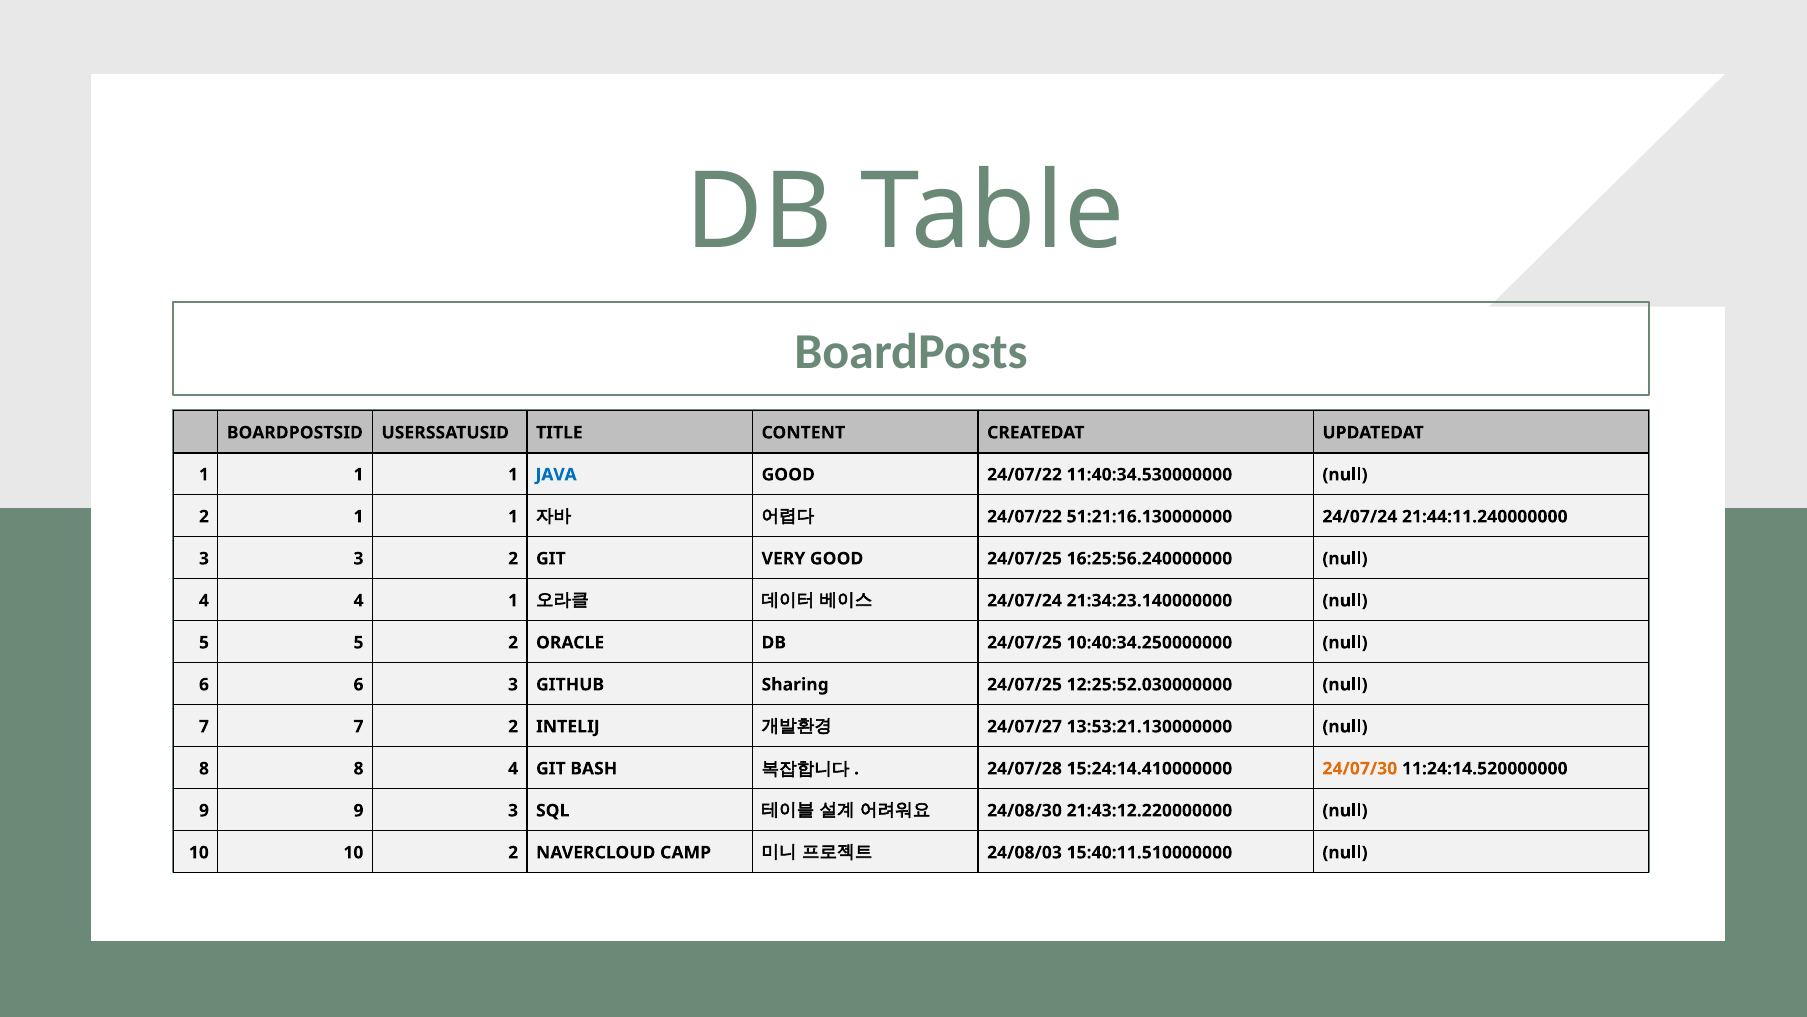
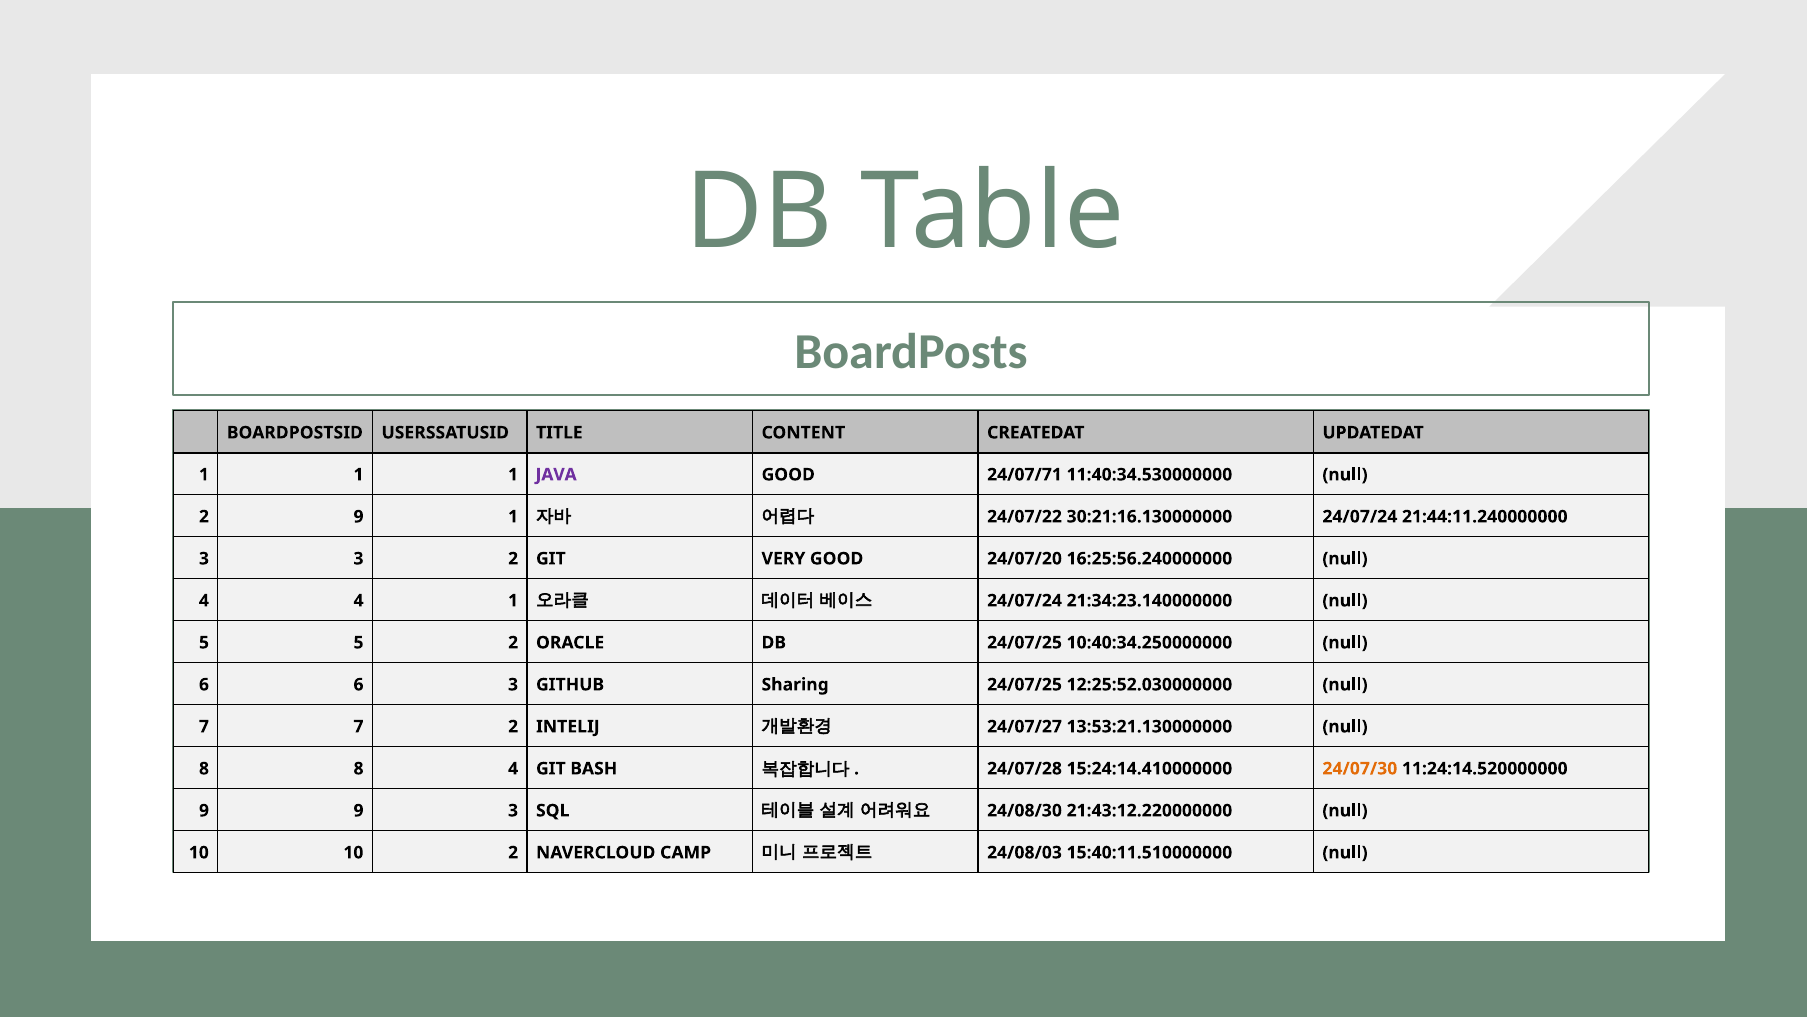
JAVA colour: blue -> purple (556, 474)
GOOD 24/07/22: 24/07/22 -> 24/07/71 (1025, 474)
2 1: 1 -> 9 (359, 516)
51:21:16.130000000: 51:21:16.130000000 -> 30:21:16.130000000 (1149, 516)
24/07/25: 24/07/25 -> 24/07/20 (1025, 558)
